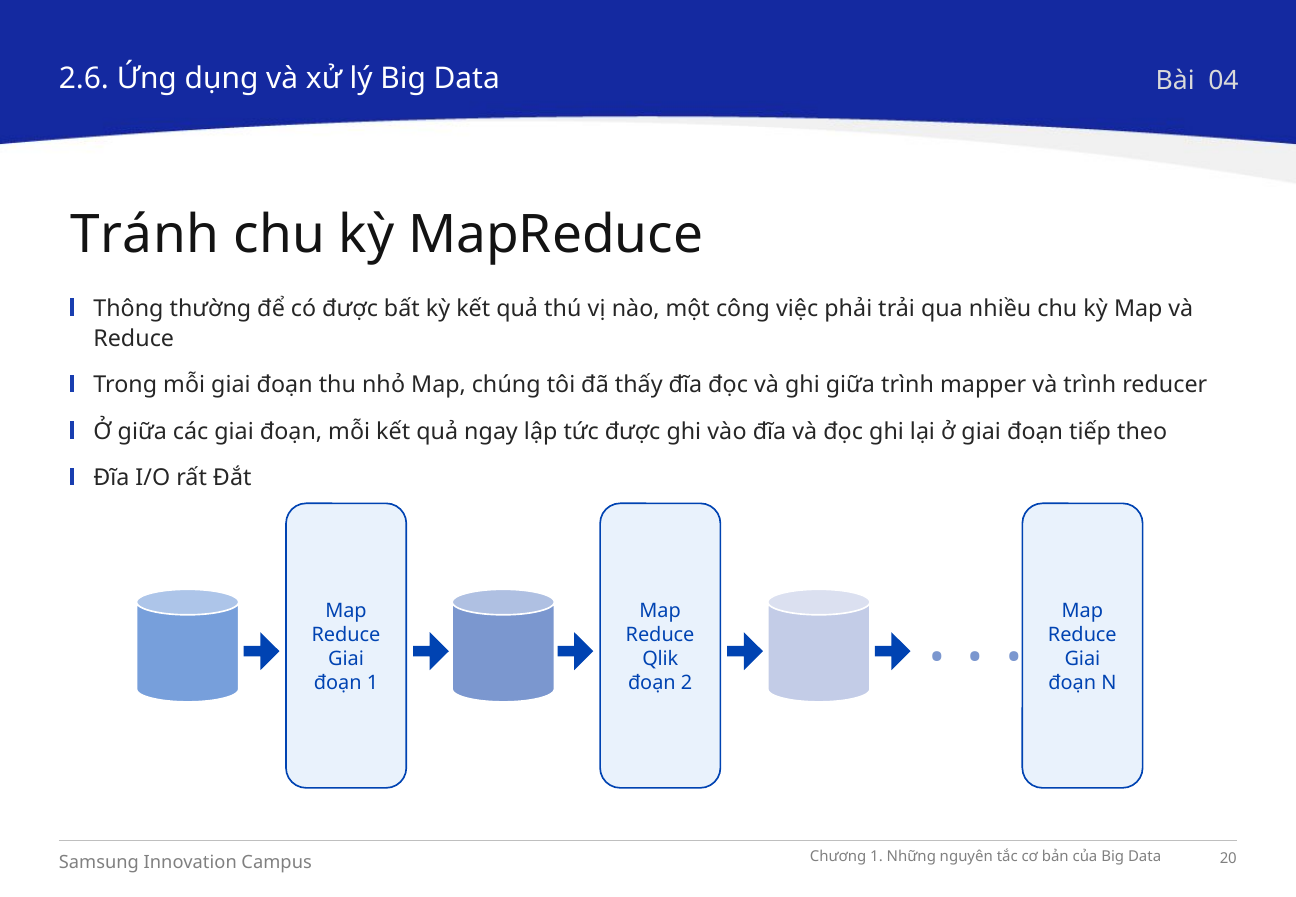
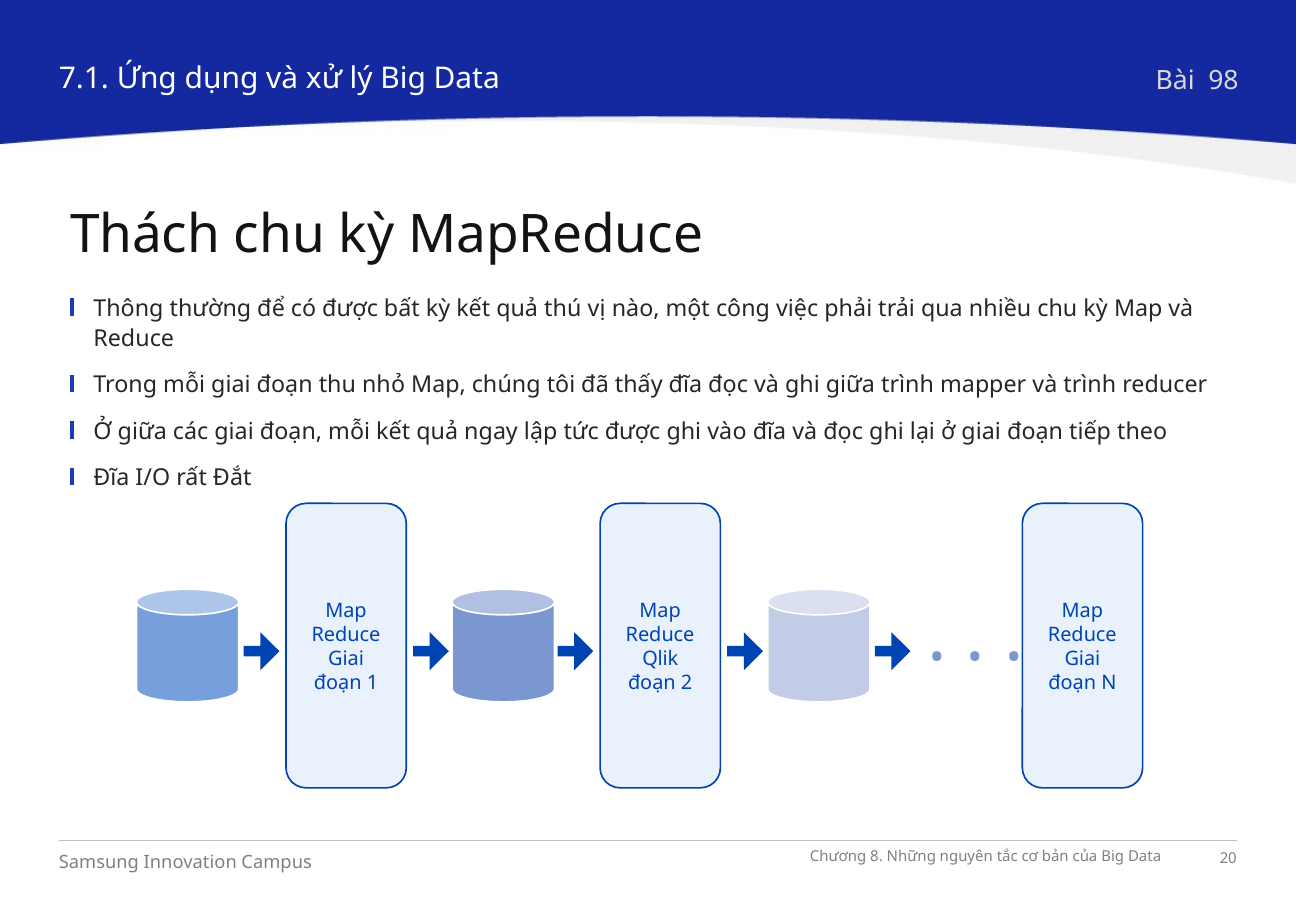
2.6: 2.6 -> 7.1 (84, 79)
04: 04 -> 98 (1223, 81)
Tránh: Tránh -> Thách (145, 235)
1: 1 -> 8 (877, 856)
